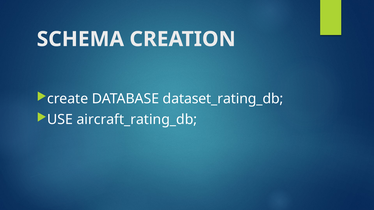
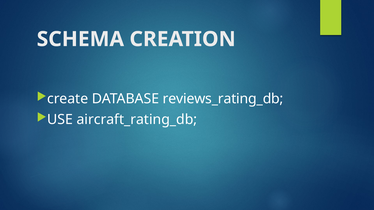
dataset_rating_db: dataset_rating_db -> reviews_rating_db (223, 99)
